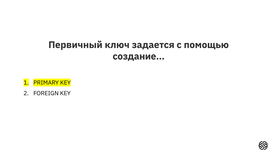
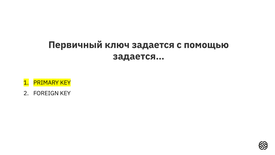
создание…: создание… -> задается… (139, 56)
